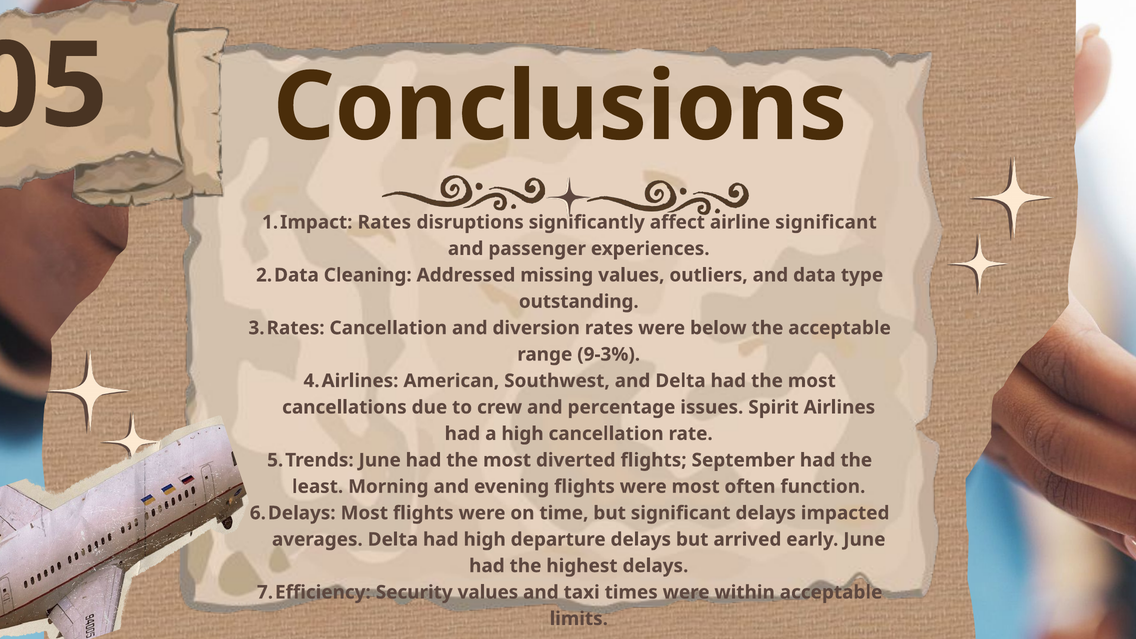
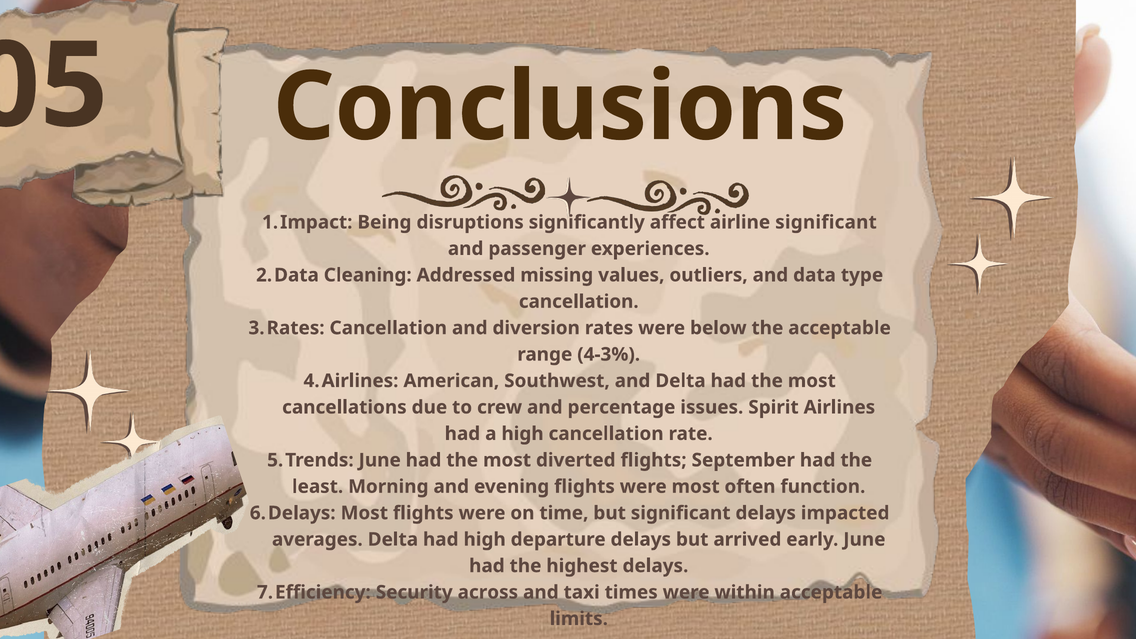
Rates: Rates -> Being (384, 222)
outstanding: outstanding -> cancellation (579, 302)
9-3%: 9-3% -> 4-3% (609, 354)
Security values: values -> across (488, 592)
